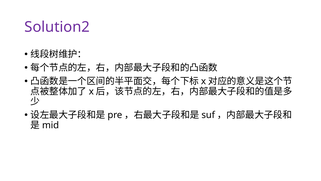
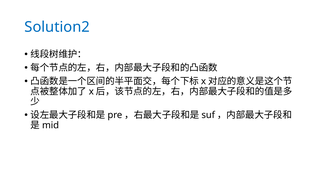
Solution2 colour: purple -> blue (57, 27)
